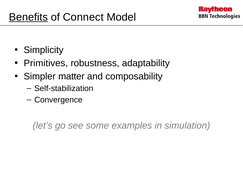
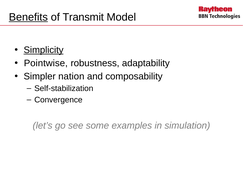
Connect: Connect -> Transmit (83, 17)
Simplicity underline: none -> present (44, 50)
Primitives: Primitives -> Pointwise (46, 63)
matter: matter -> nation (71, 77)
